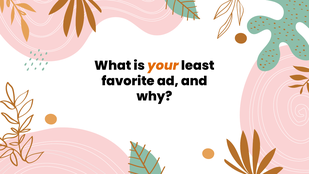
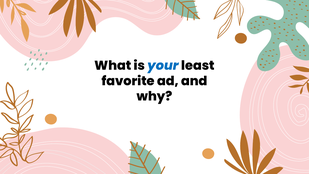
your colour: orange -> blue (163, 65)
